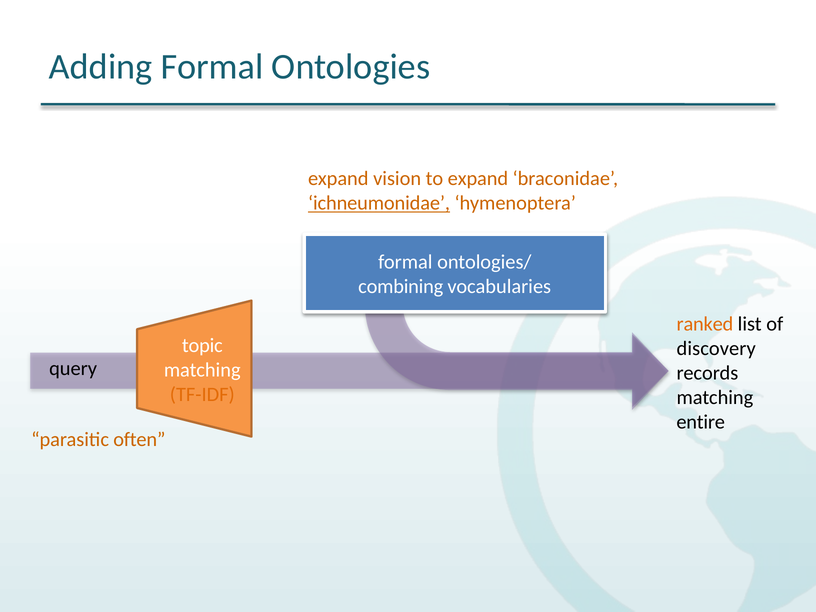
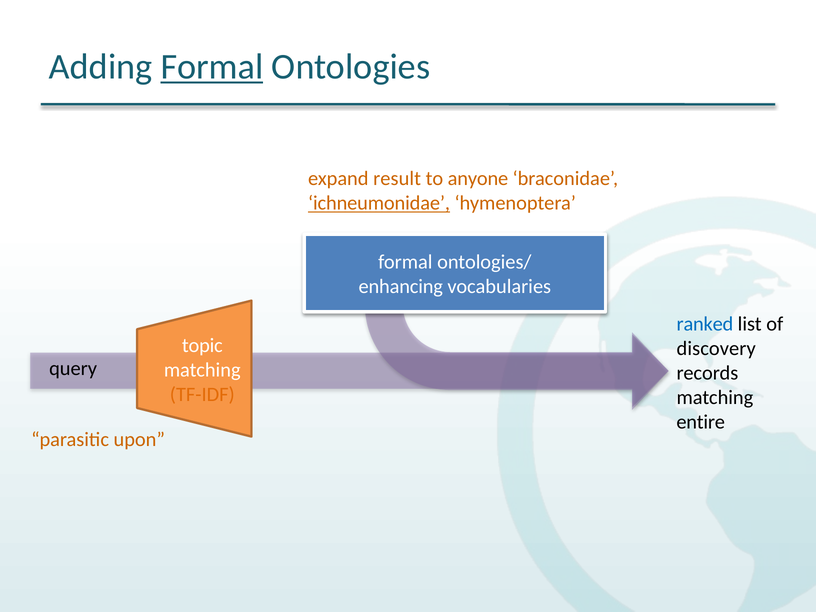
Formal underline: none -> present (212, 67)
vision: vision -> result (397, 179)
to expand: expand -> anyone (478, 179)
combining: combining -> enhancing (401, 287)
ranked colour: orange -> blue (705, 324)
often: often -> upon (139, 440)
